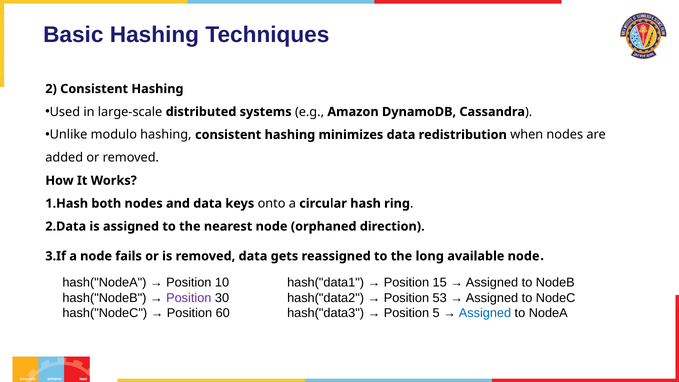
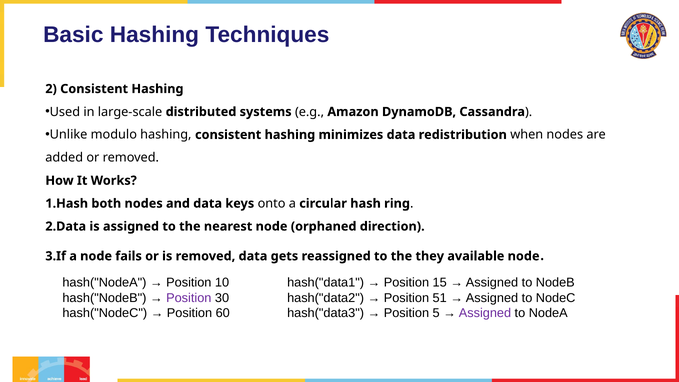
long: long -> they (430, 256)
53: 53 -> 51 (440, 298)
Assigned colour: blue -> purple (485, 313)
